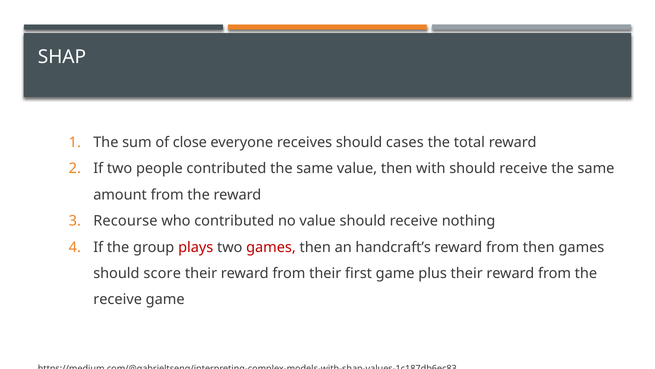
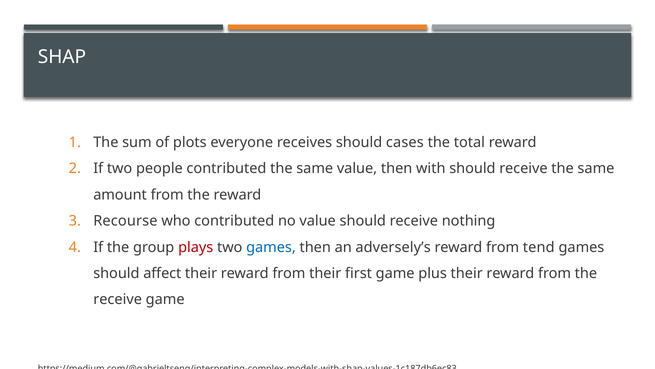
close: close -> plots (190, 142)
games colour: red -> blue (271, 247)
handcraft’s: handcraft’s -> adversely’s (393, 247)
from then: then -> tend (539, 247)
score: score -> affect (162, 273)
